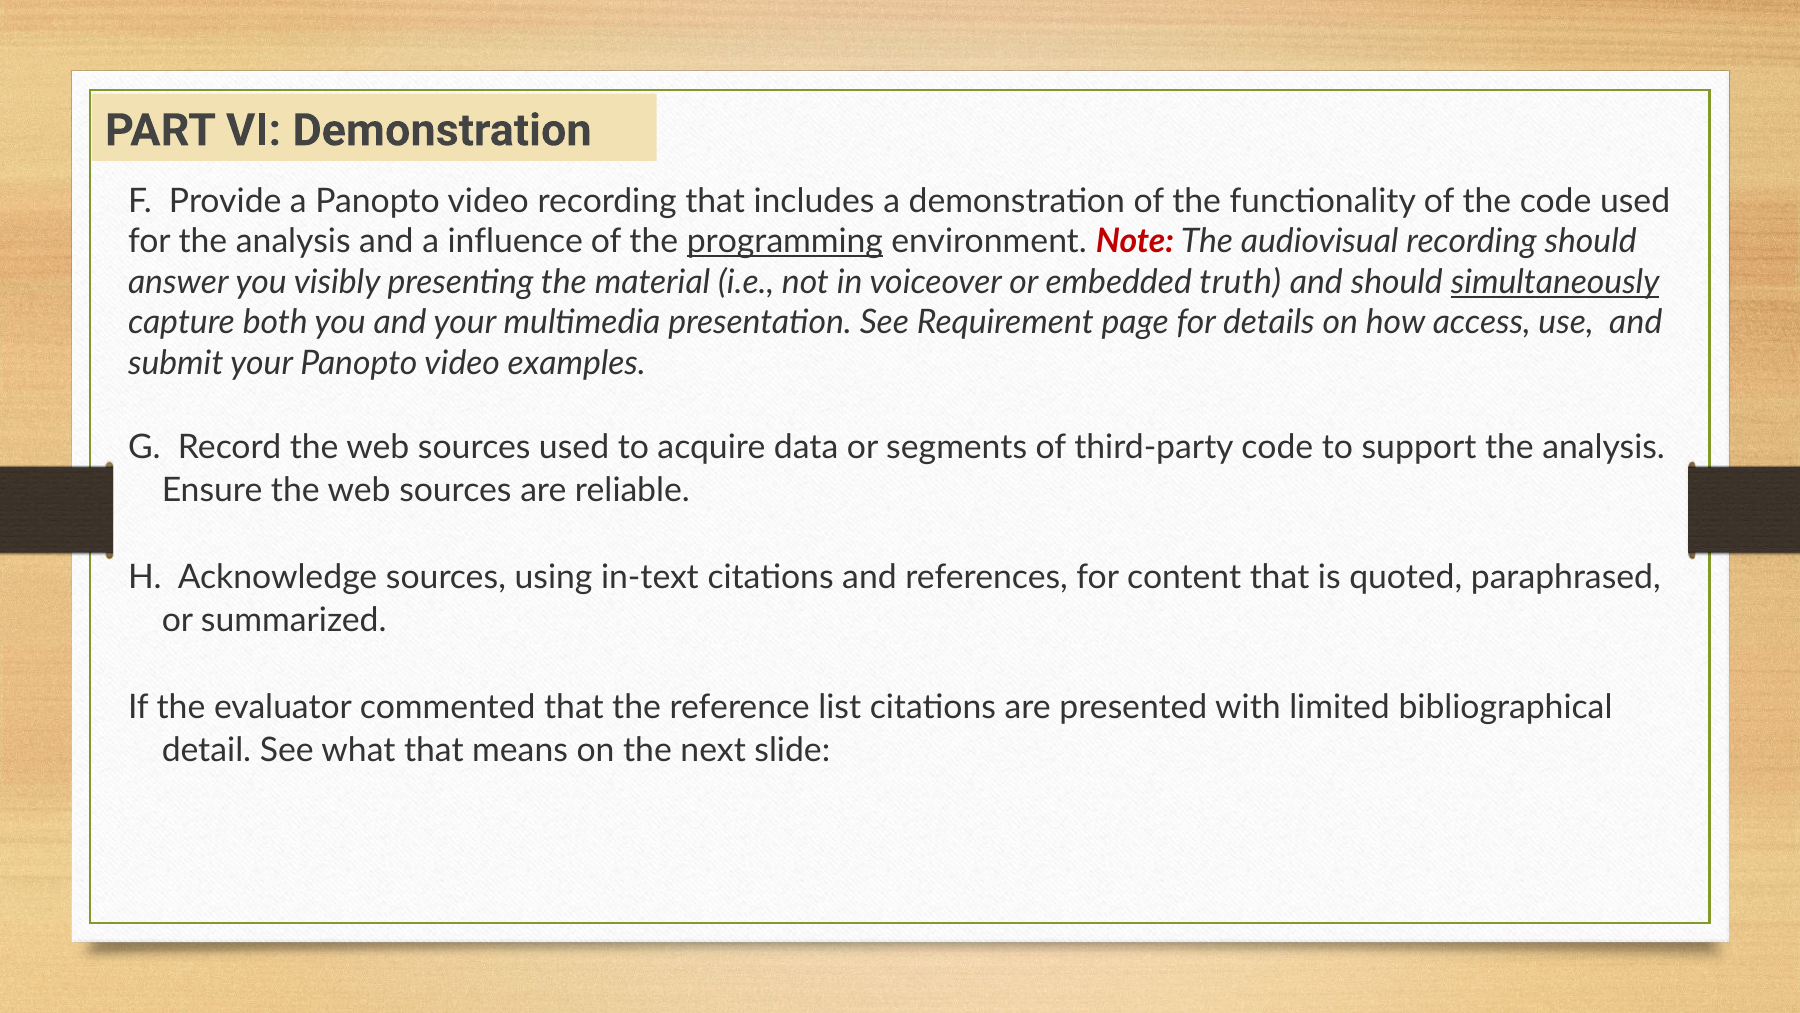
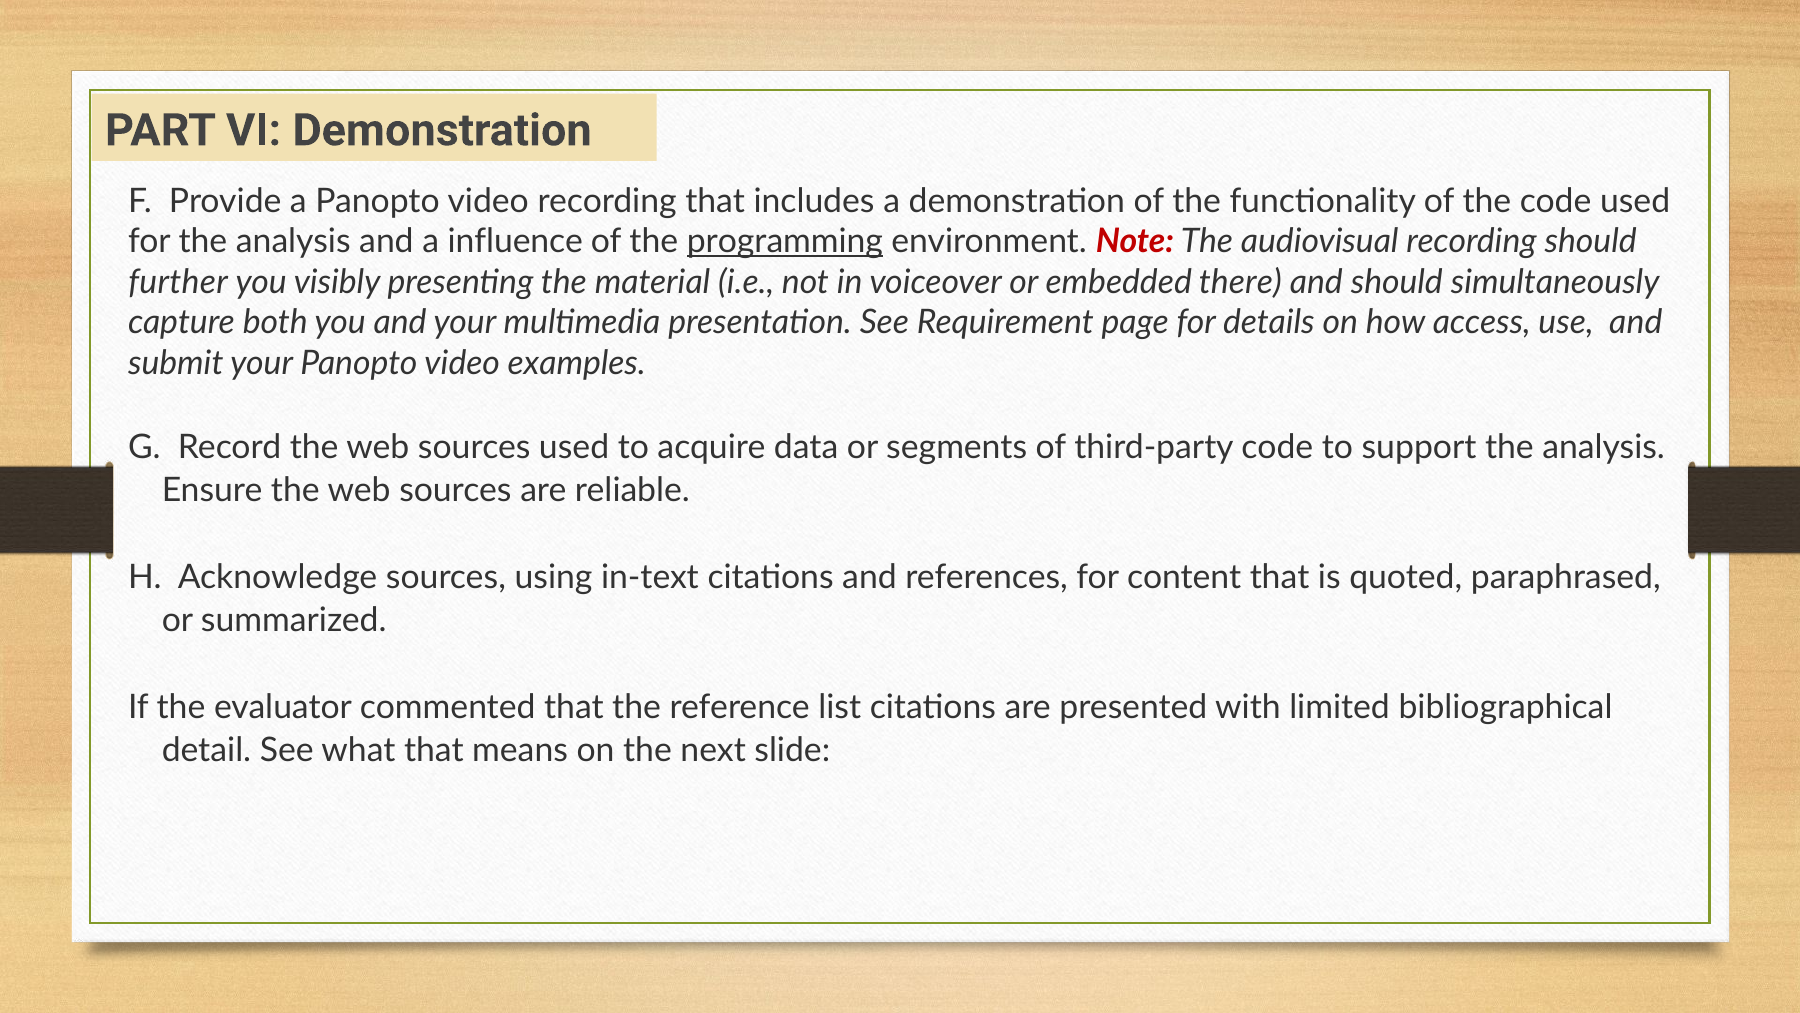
answer: answer -> further (178, 282)
truth: truth -> there (1240, 282)
simultaneously underline: present -> none (1555, 282)
